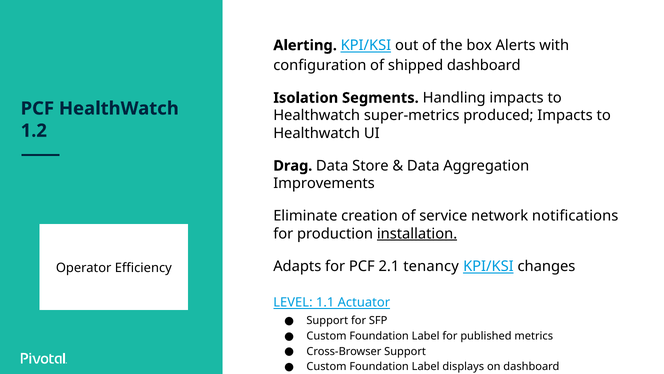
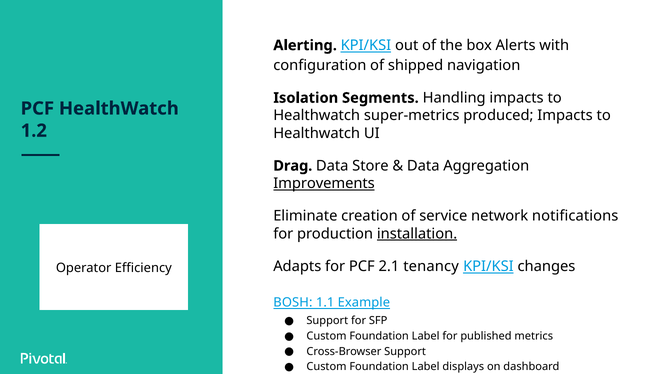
shipped dashboard: dashboard -> navigation (484, 65)
Improvements underline: none -> present (324, 183)
LEVEL: LEVEL -> BOSH (293, 302)
Actuator: Actuator -> Example (364, 302)
